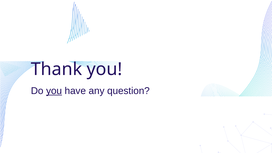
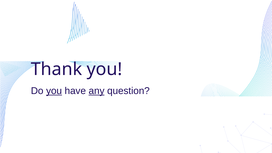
any underline: none -> present (97, 91)
